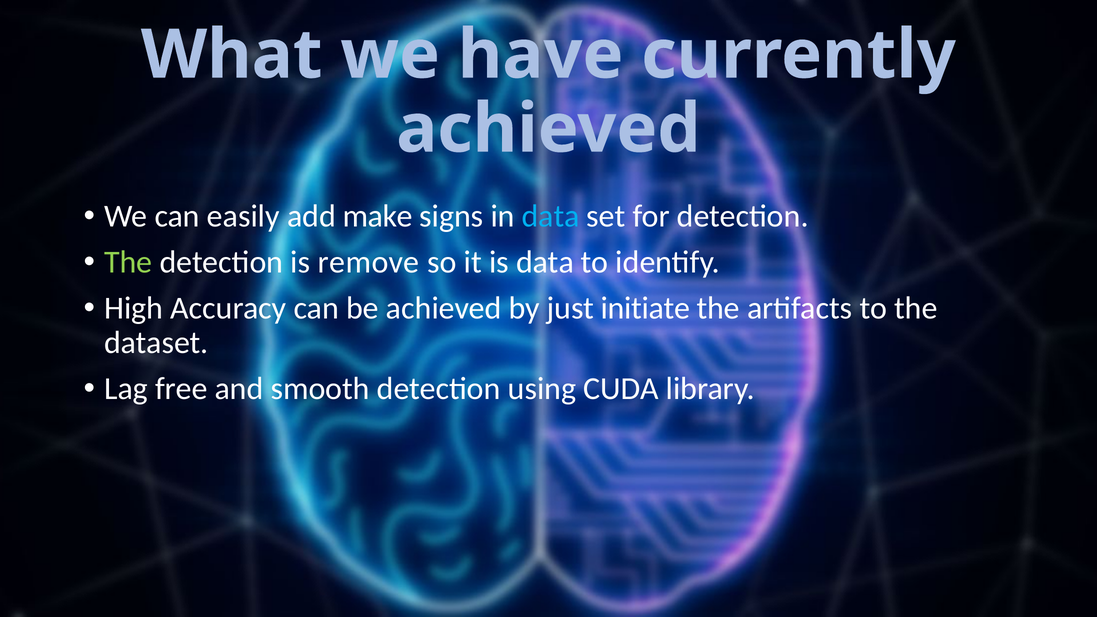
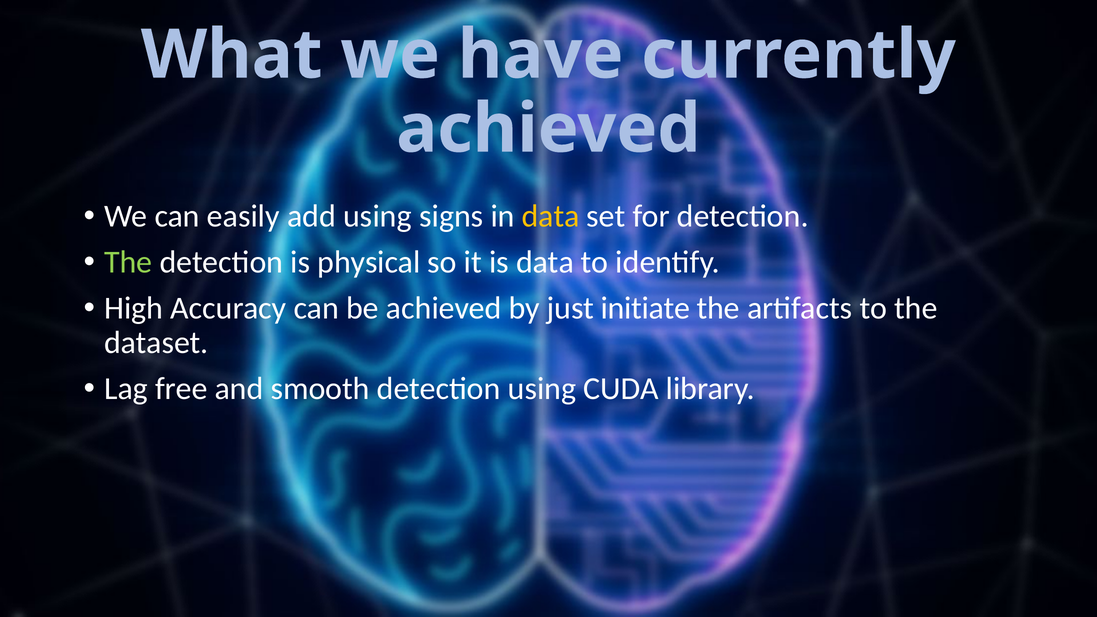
add make: make -> using (377, 216)
data colour: light blue -> yellow (551, 216)
remove: remove -> physical (369, 262)
